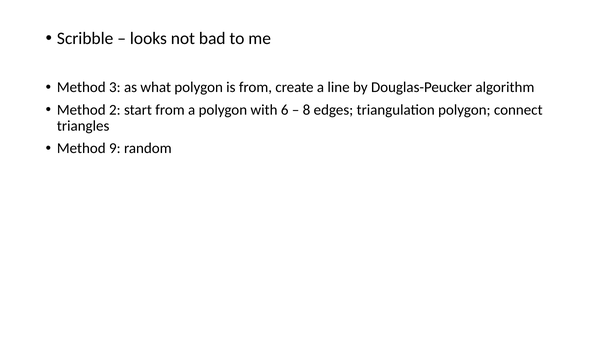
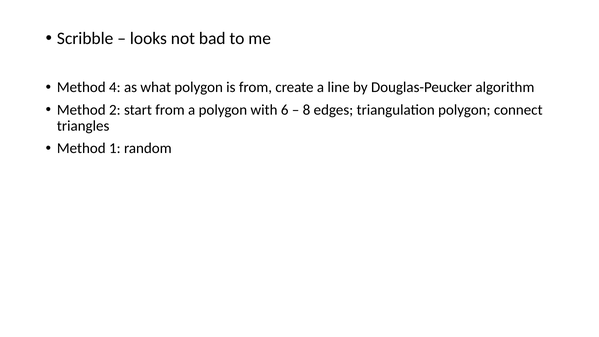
3: 3 -> 4 (115, 87)
9: 9 -> 1 (115, 148)
